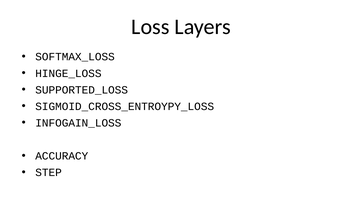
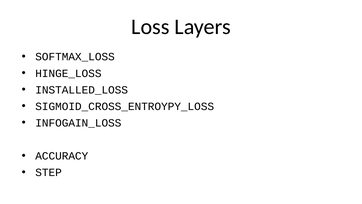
SUPPORTED_LOSS: SUPPORTED_LOSS -> INSTALLED_LOSS (82, 90)
